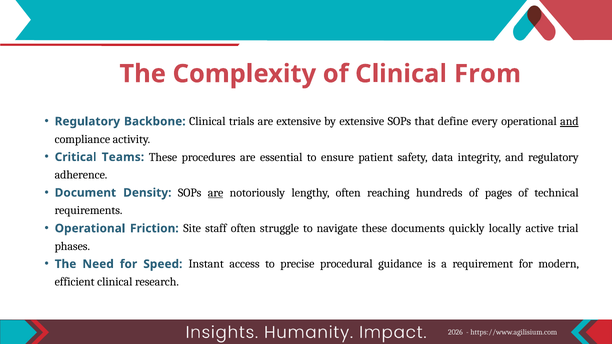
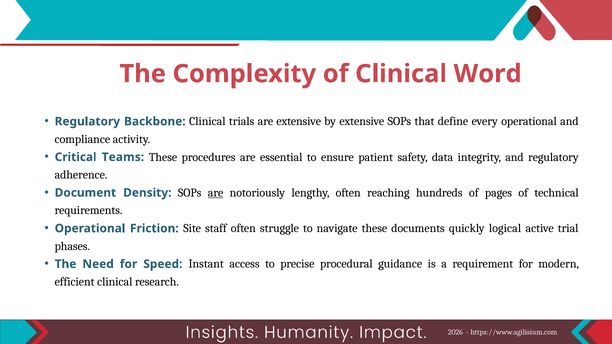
From: From -> Word (488, 74)
and underline: present -> none (569, 122)
locally: locally -> logical (505, 229)
